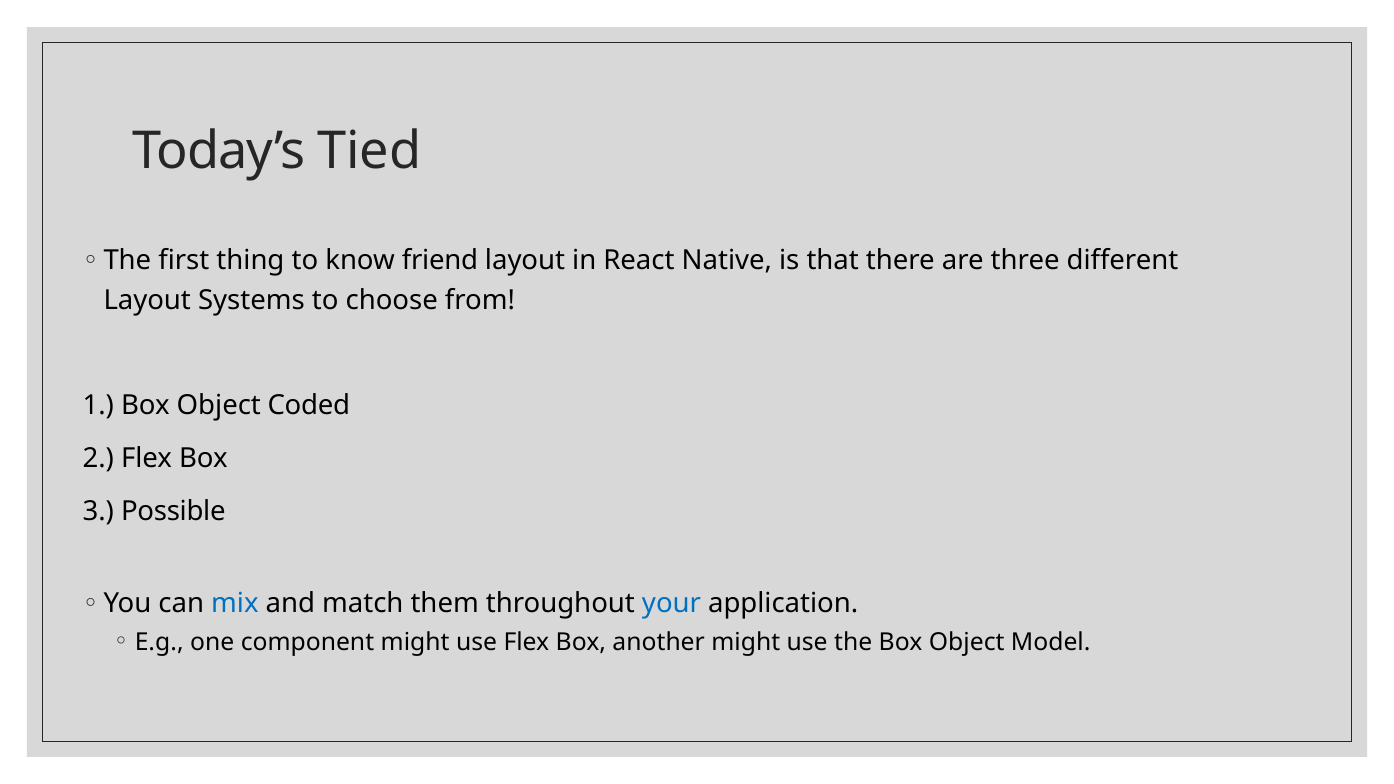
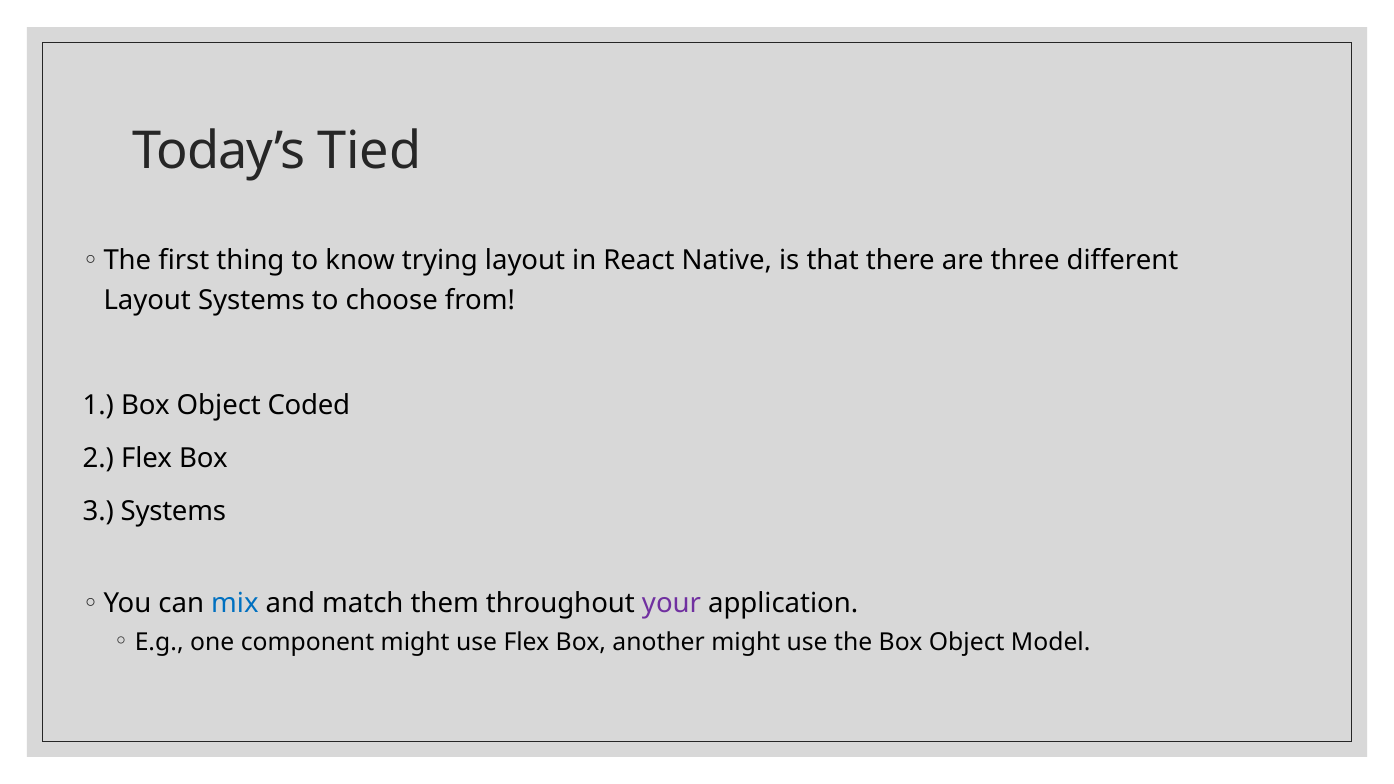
friend: friend -> trying (440, 261)
3 Possible: Possible -> Systems (173, 511)
your colour: blue -> purple (672, 604)
